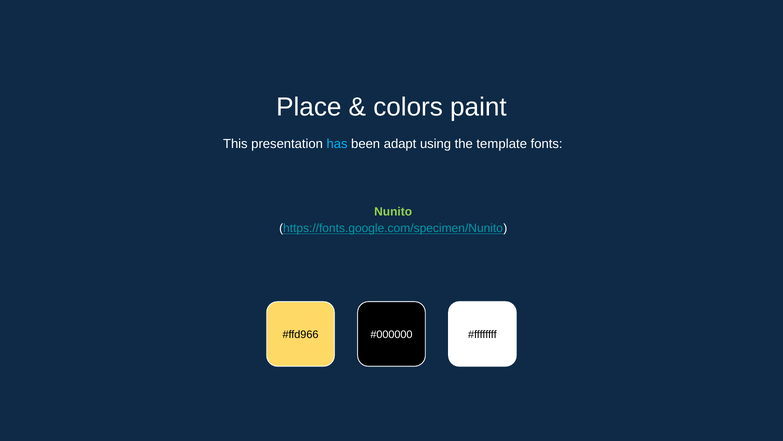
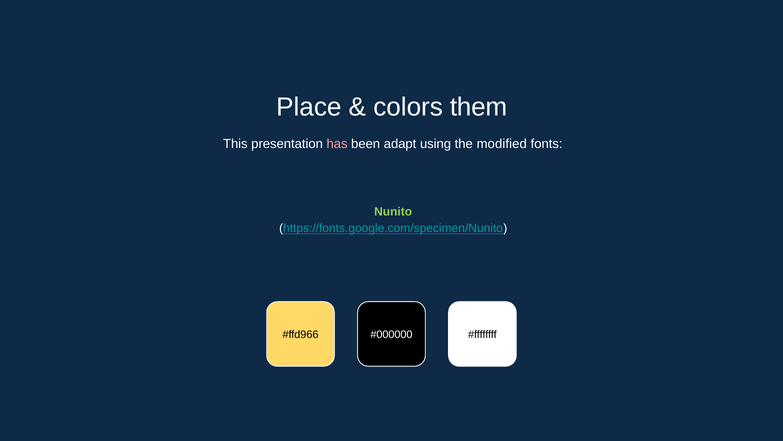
paint: paint -> them (479, 107)
has colour: light blue -> pink (337, 144)
template: template -> modified (502, 144)
